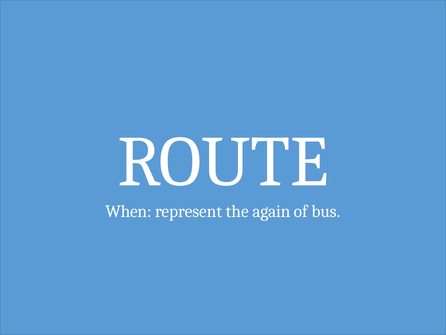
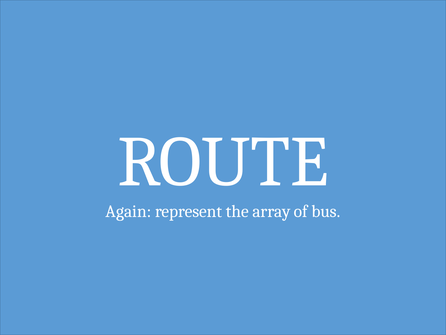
When: When -> Again (129, 211)
again: again -> array (272, 211)
